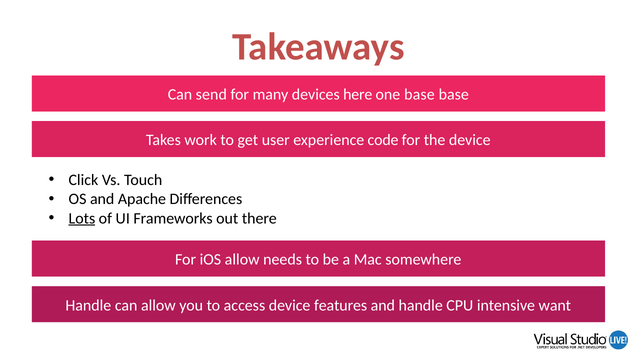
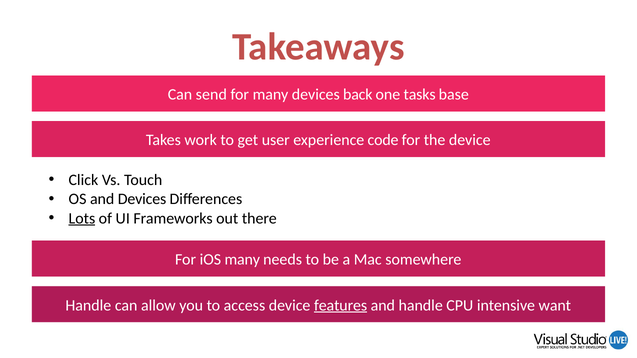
here: here -> back (358, 95)
one base: base -> tasks (420, 95)
and Apache: Apache -> Devices (142, 199)
iOS allow: allow -> many (242, 260)
features underline: none -> present (341, 306)
